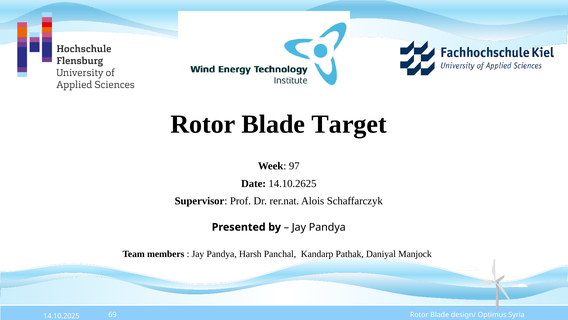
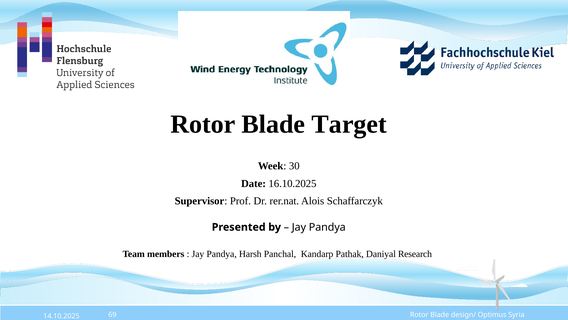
97: 97 -> 30 (294, 166)
14.10.2625: 14.10.2625 -> 16.10.2025 (293, 183)
Manjock: Manjock -> Research (415, 254)
